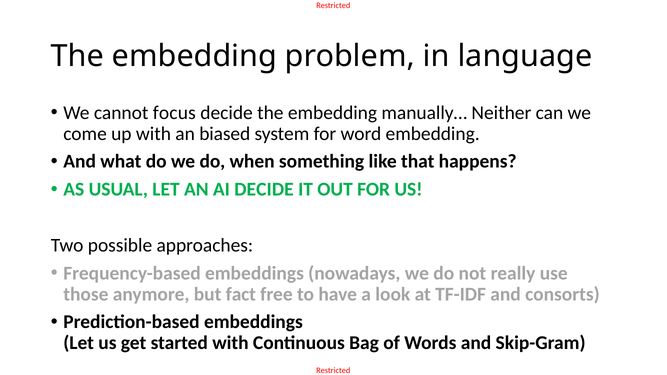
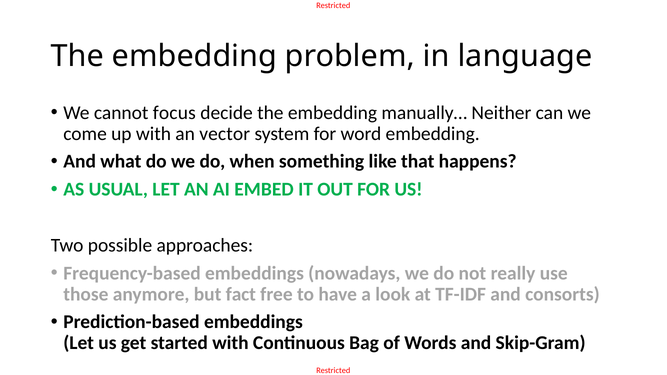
biased: biased -> vector (225, 134)
AI DECIDE: DECIDE -> EMBED (264, 190)
